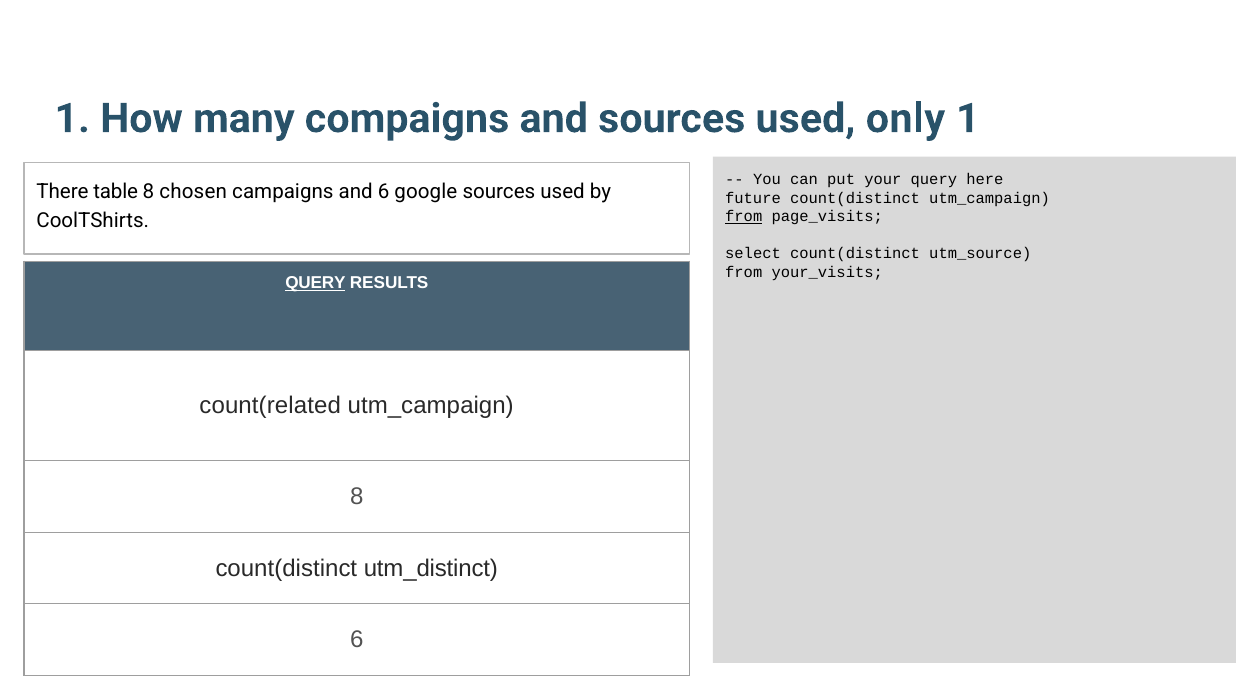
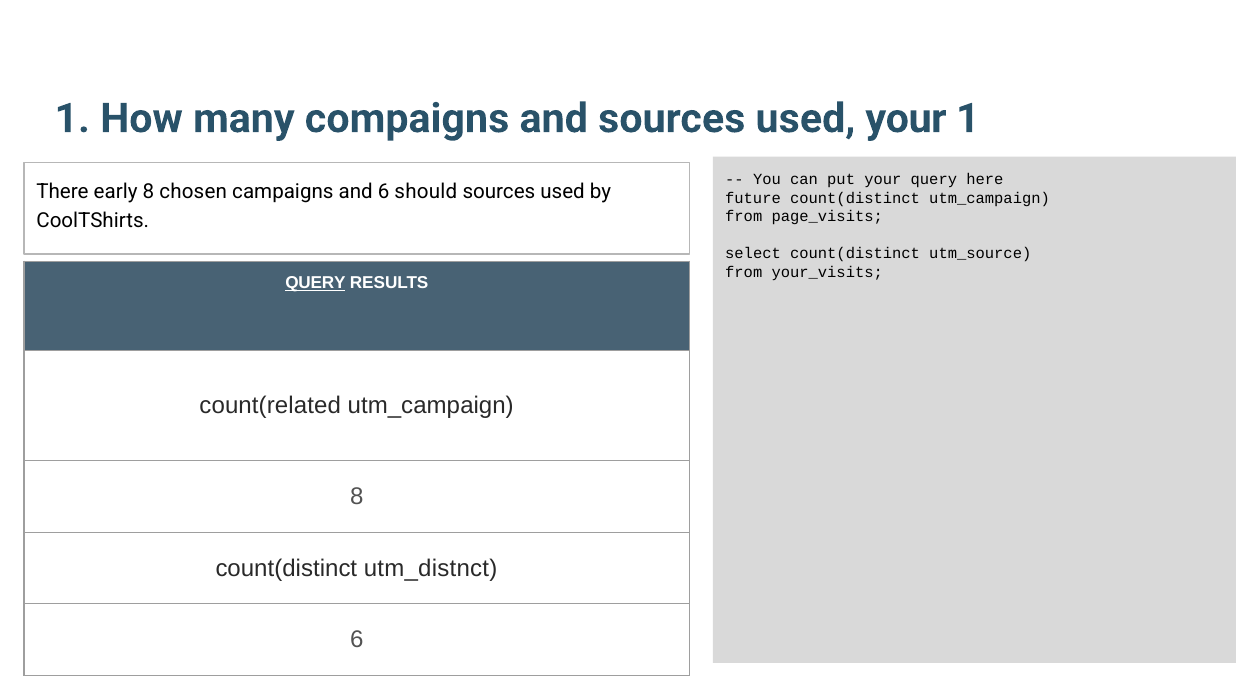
used only: only -> your (906, 119)
table: table -> early (116, 192)
google: google -> should (426, 192)
from underline: present -> none (744, 217)
utm_distinct: utm_distinct -> utm_distnct (431, 569)
